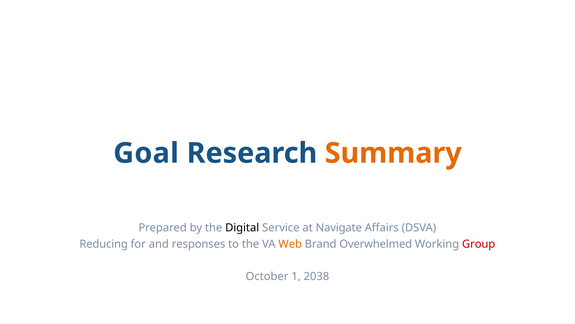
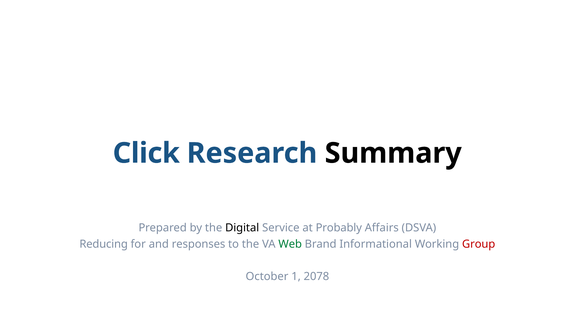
Goal: Goal -> Click (146, 153)
Summary colour: orange -> black (393, 153)
Navigate: Navigate -> Probably (339, 227)
Web colour: orange -> green (290, 244)
Overwhelmed: Overwhelmed -> Informational (376, 244)
2038: 2038 -> 2078 (316, 276)
